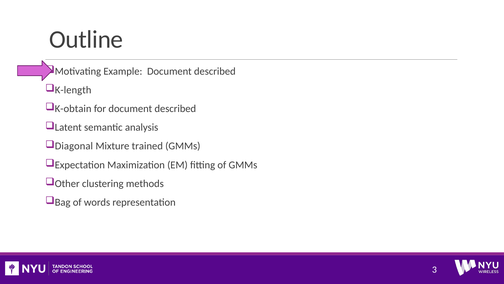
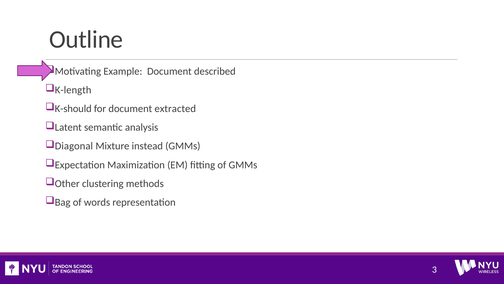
K-obtain: K-obtain -> K-should (73, 109)
for document described: described -> extracted (175, 109)
trained: trained -> instead (147, 146)
